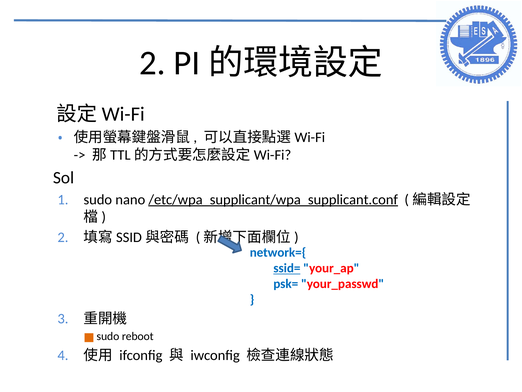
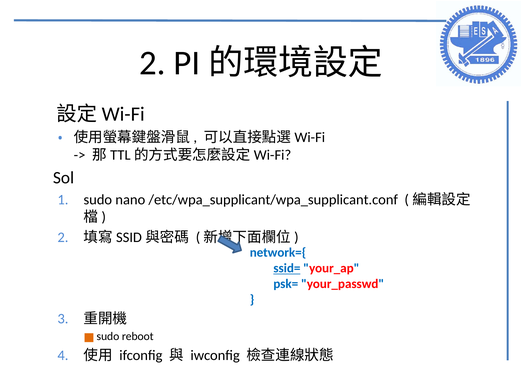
/etc/wpa_supplicant/wpa_supplicant.conf underline: present -> none (273, 199)
